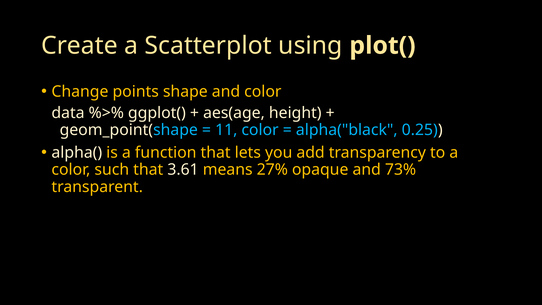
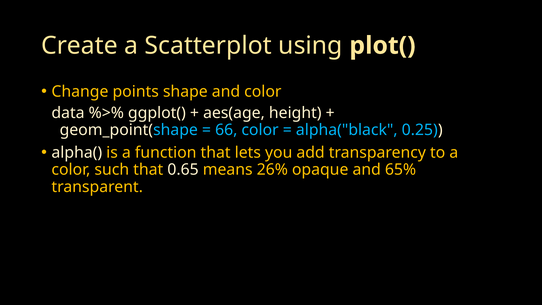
11: 11 -> 66 (226, 130)
3.61: 3.61 -> 0.65 (183, 170)
27%: 27% -> 26% (272, 170)
73%: 73% -> 65% (401, 170)
